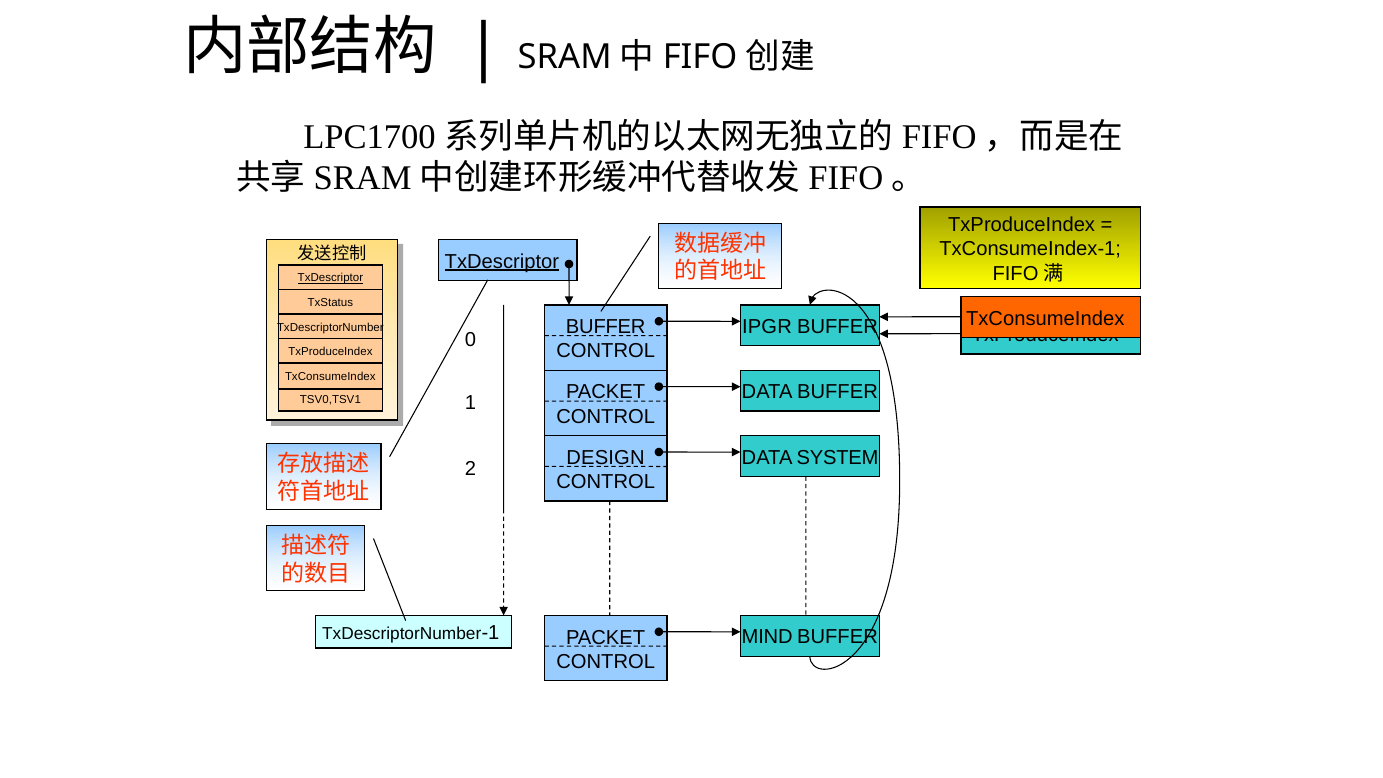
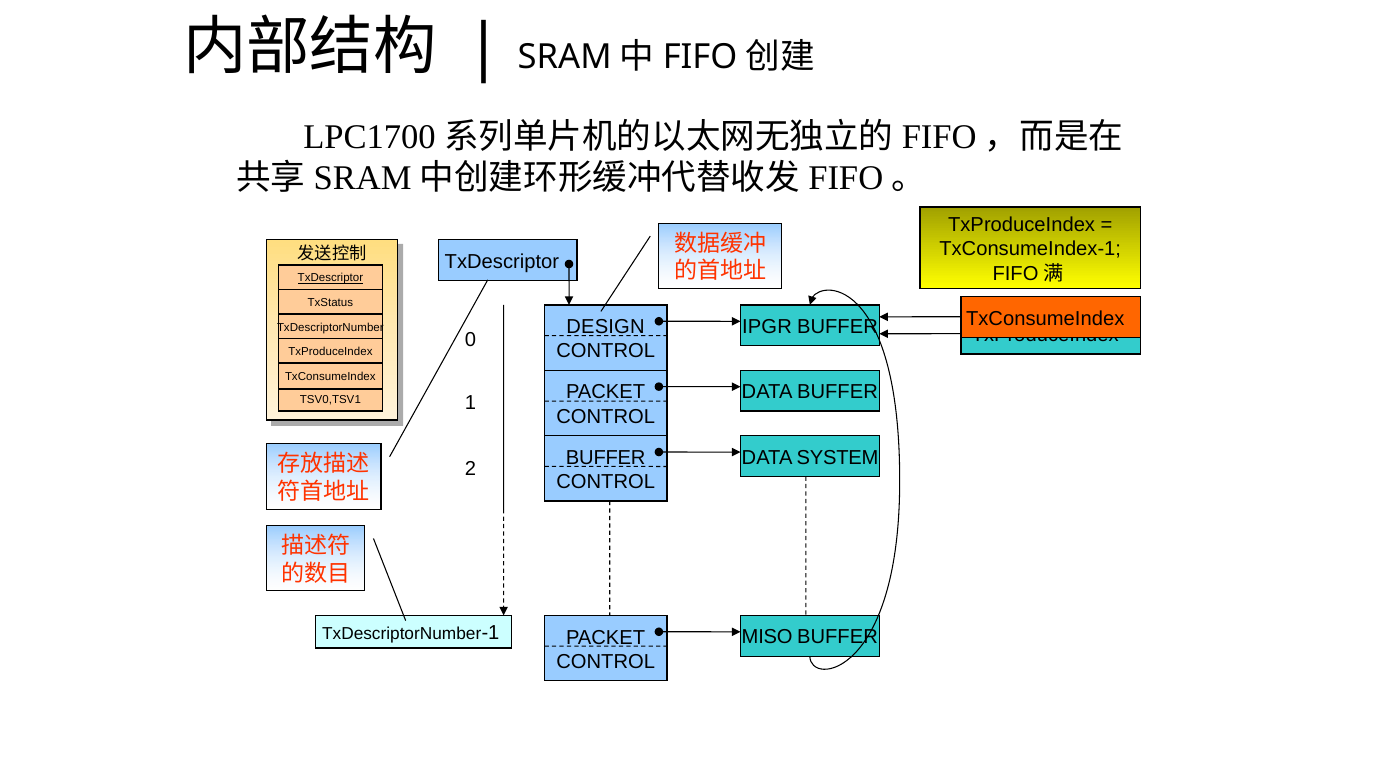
TxDescriptor underline: present -> none (502, 261)
BUFFER: BUFFER -> DESIGN (606, 327)
DESIGN: DESIGN -> BUFFER (606, 458)
MIND: MIND -> MISO (767, 637)
